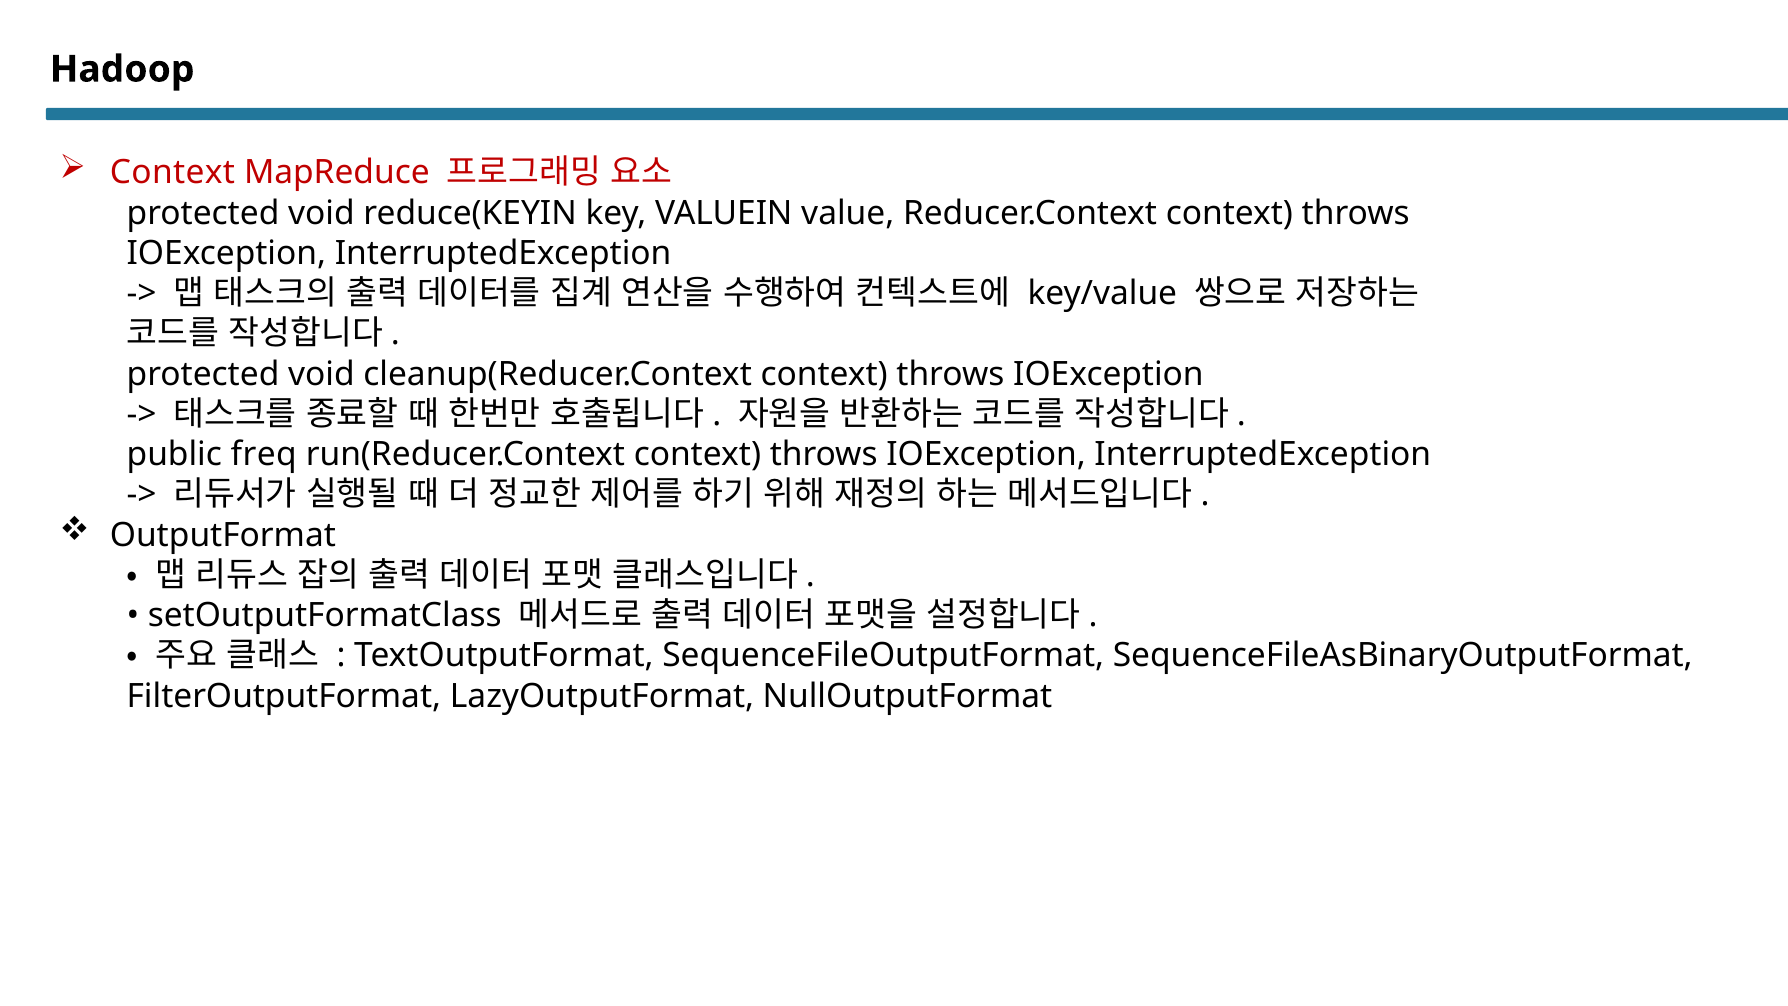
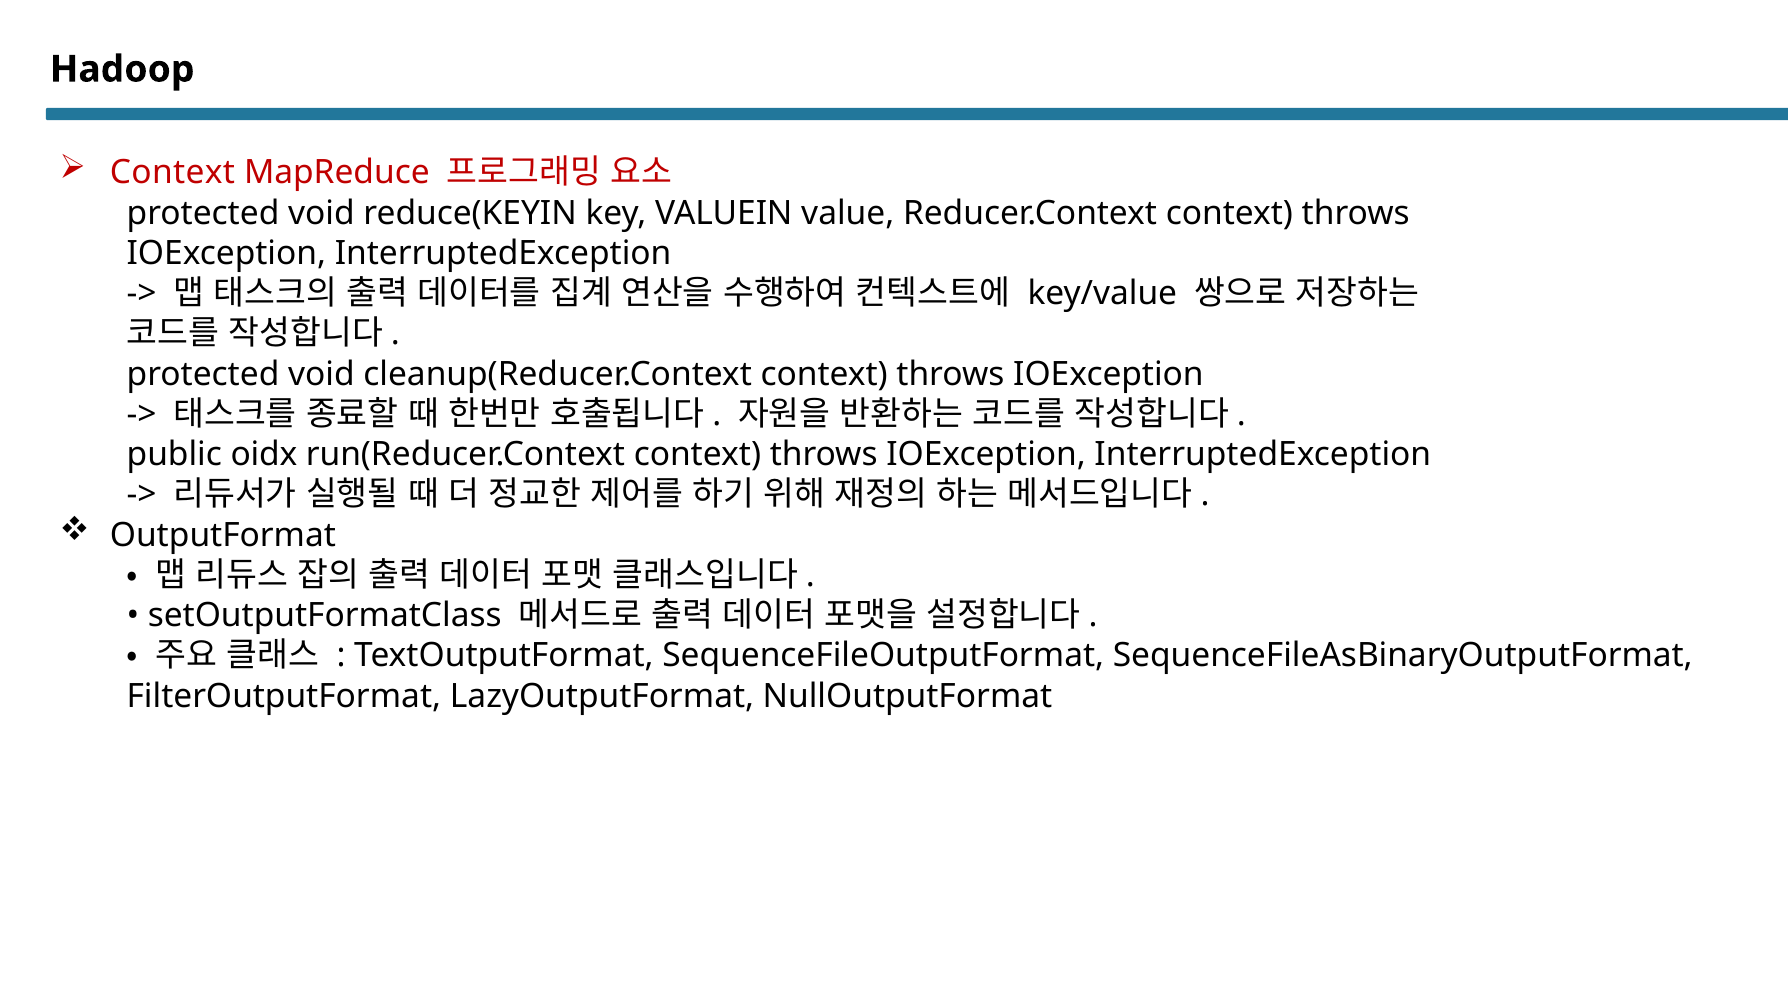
freq: freq -> oidx (264, 454)
